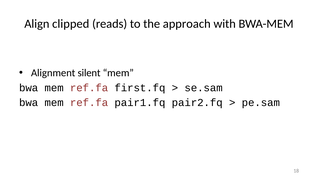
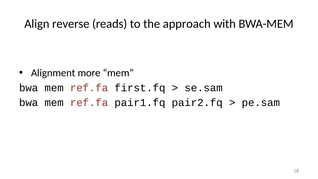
clipped: clipped -> reverse (71, 24)
silent: silent -> more (89, 73)
